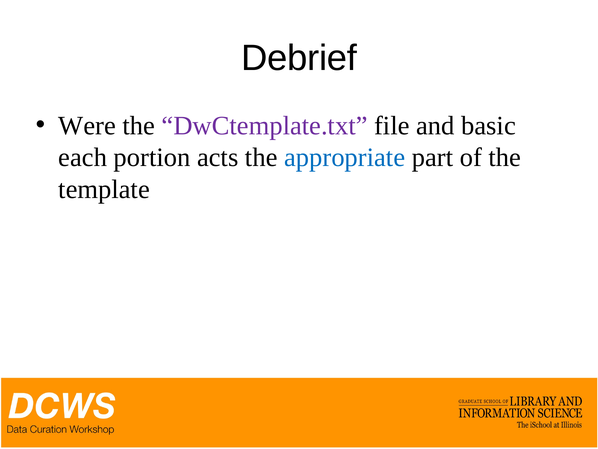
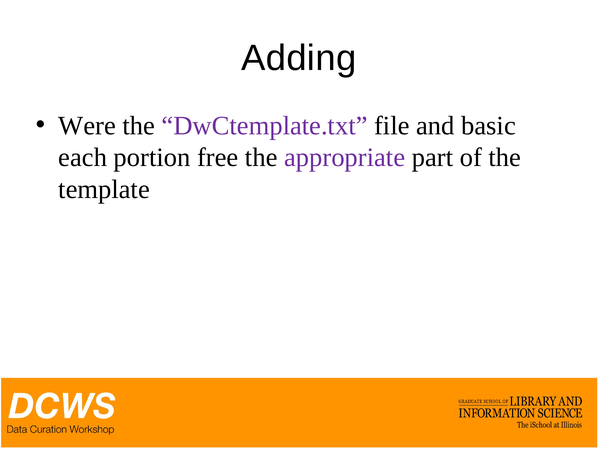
Debrief: Debrief -> Adding (299, 58)
acts: acts -> free (218, 157)
appropriate colour: blue -> purple (345, 157)
